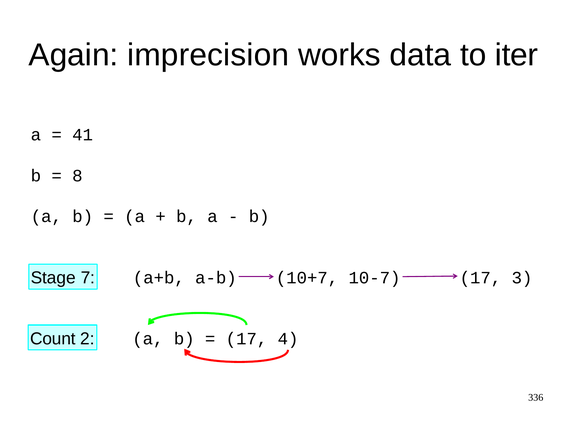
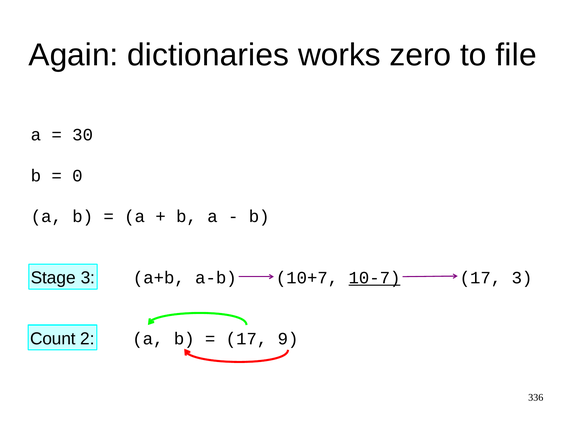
imprecision: imprecision -> dictionaries (208, 55)
data: data -> zero (420, 55)
iter: iter -> file (516, 55)
41: 41 -> 30 (83, 135)
8: 8 -> 0 (77, 176)
Stage 7: 7 -> 3 (88, 278)
10-7 underline: none -> present (374, 278)
4: 4 -> 9 (288, 339)
